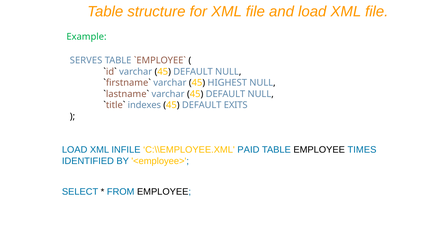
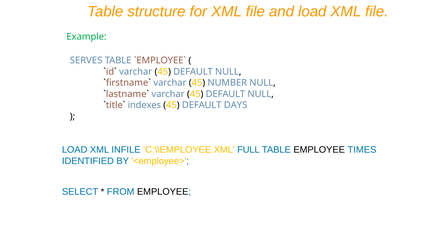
HIGHEST: HIGHEST -> NUMBER (227, 83)
EXITS: EXITS -> DAYS (236, 105)
PAID: PAID -> FULL (249, 150)
